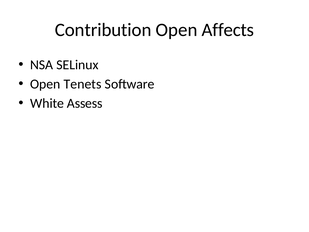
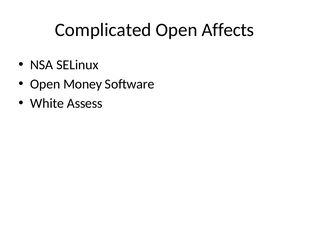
Contribution: Contribution -> Complicated (103, 30)
Tenets: Tenets -> Money (83, 84)
